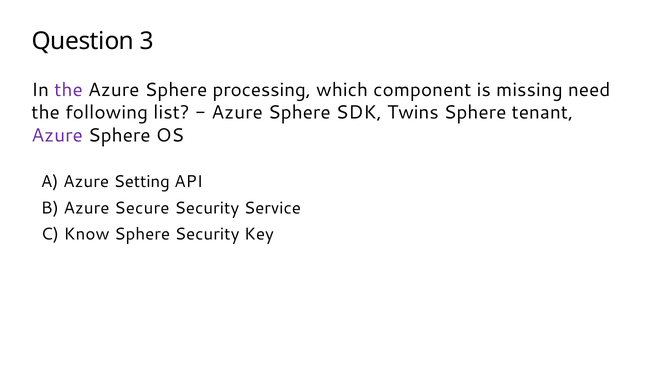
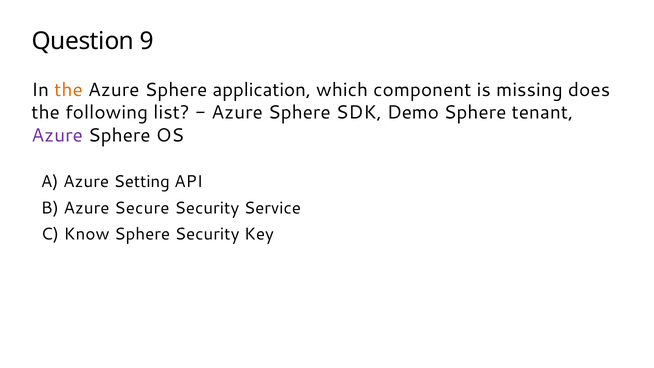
3: 3 -> 9 (147, 41)
the colour: purple -> orange (68, 90)
processing: processing -> application (262, 90)
need: need -> does (589, 90)
Twins: Twins -> Demo (413, 113)
